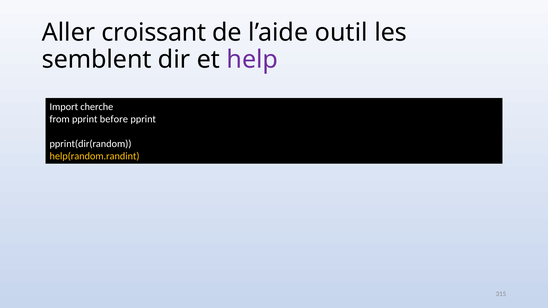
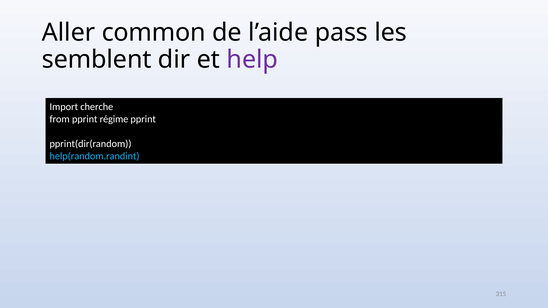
croissant: croissant -> common (154, 32)
outil: outil -> pass (341, 32)
before: before -> régime (114, 119)
help(random.randint colour: yellow -> light blue (95, 156)
